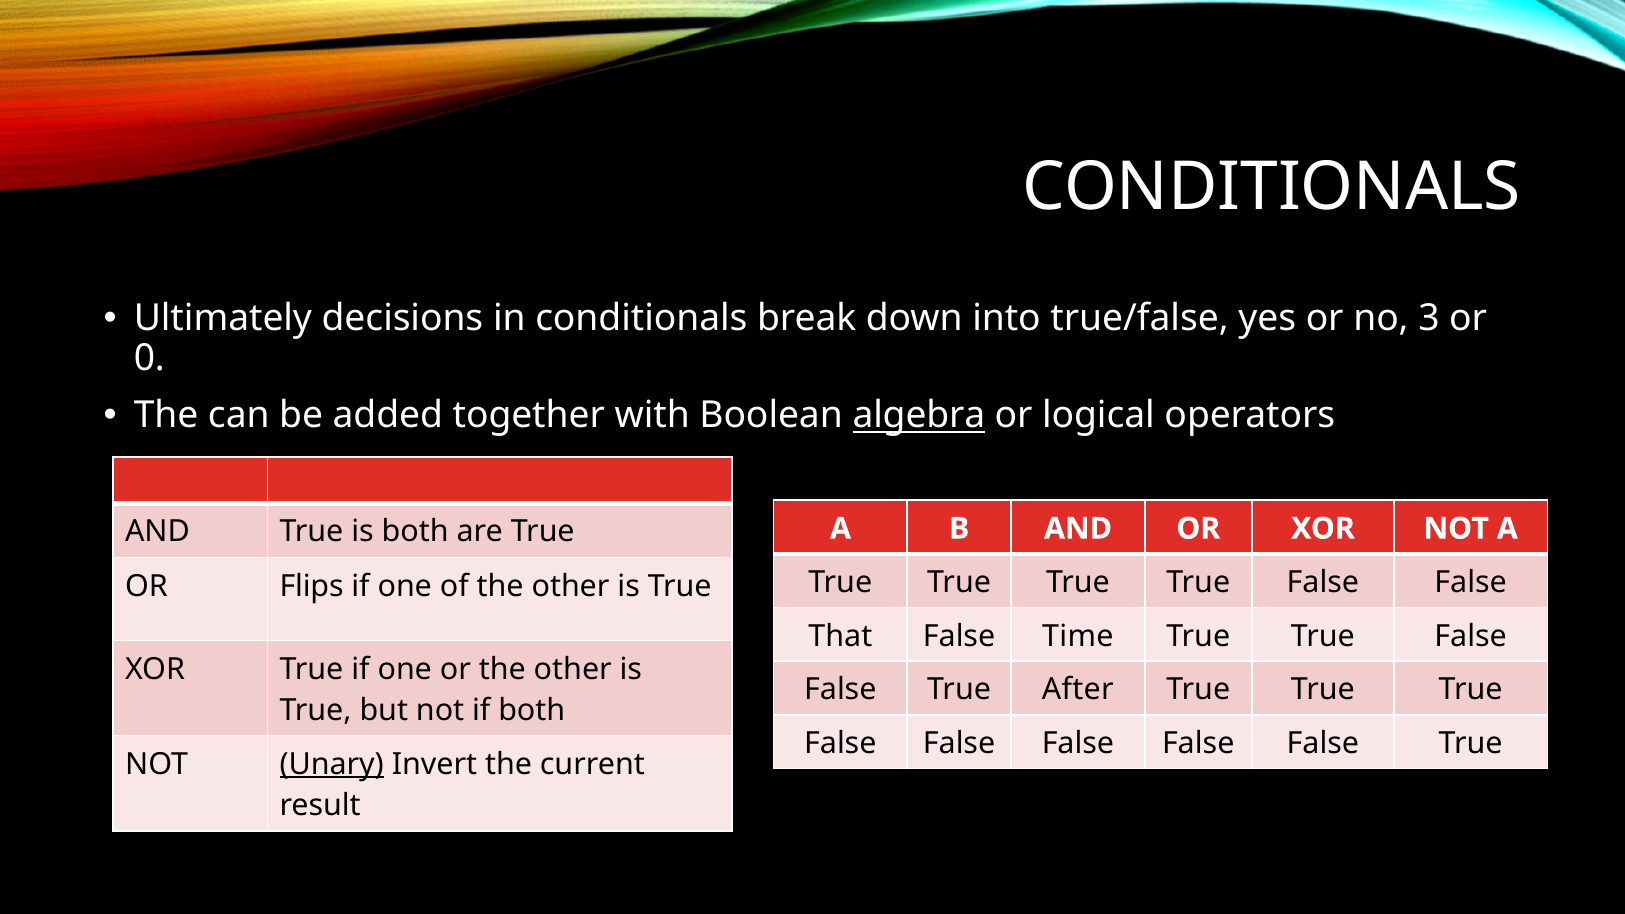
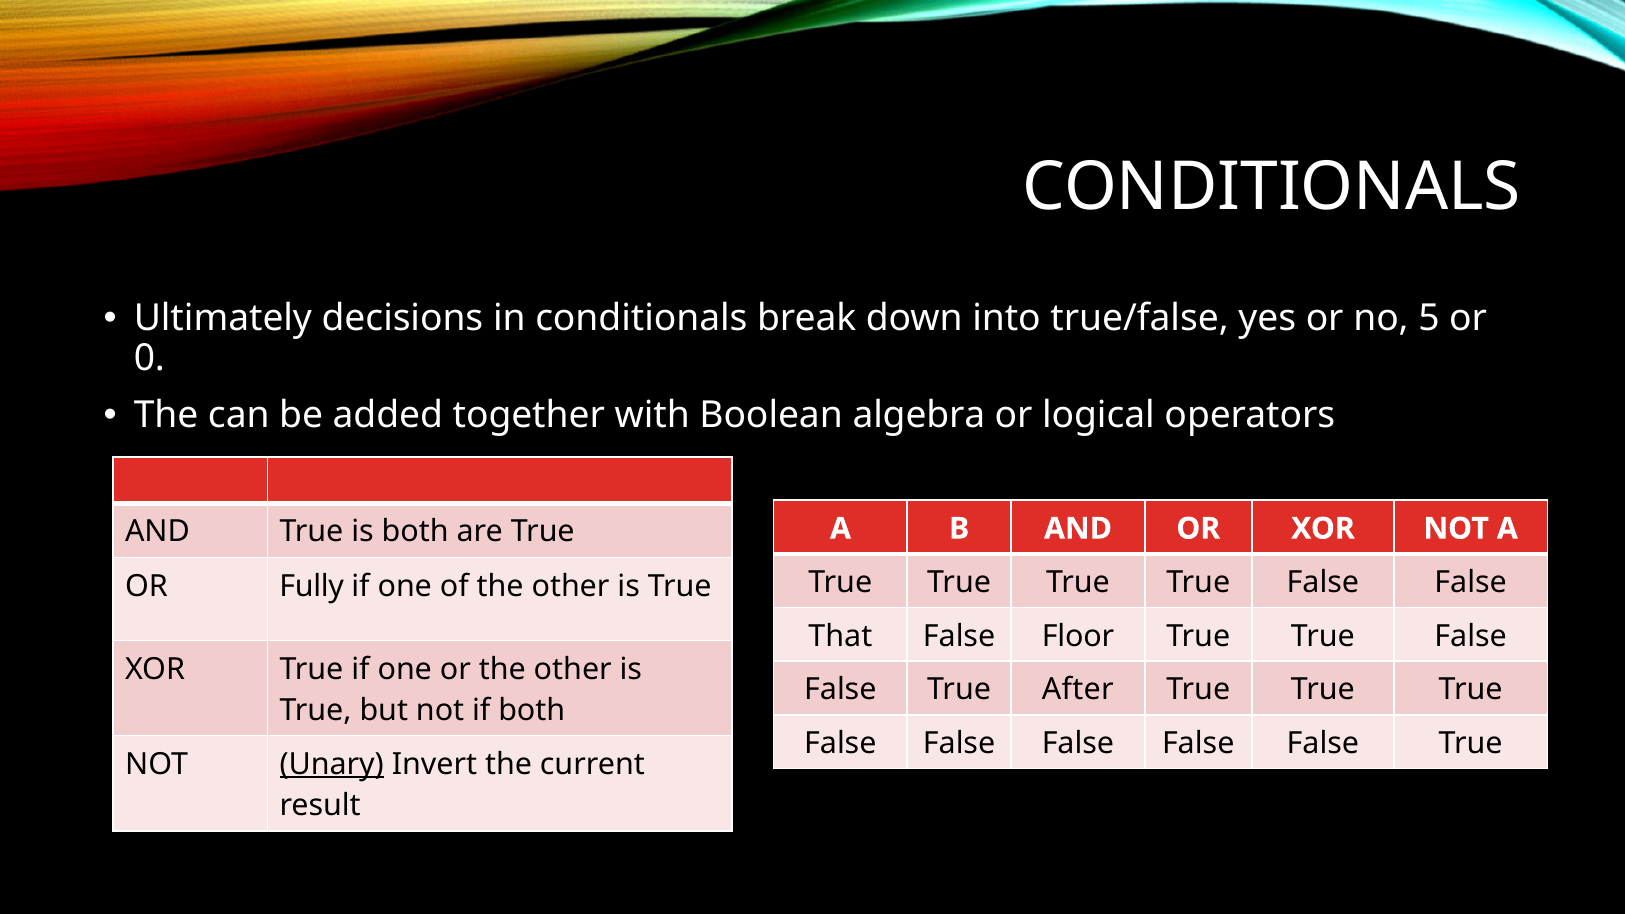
3: 3 -> 5 (1429, 318)
algebra underline: present -> none (919, 416)
Flips: Flips -> Fully (312, 586)
Time: Time -> Floor (1078, 636)
